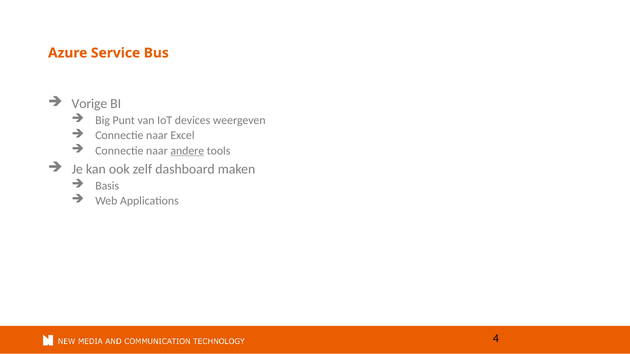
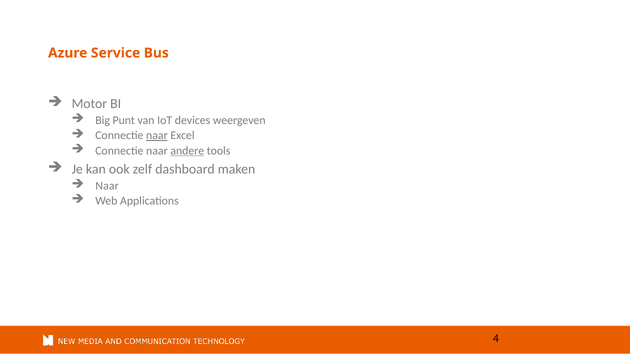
Vorige: Vorige -> Motor (89, 104)
naar underline: none -> present (157, 136)
Basis: Basis -> Naar (107, 186)
